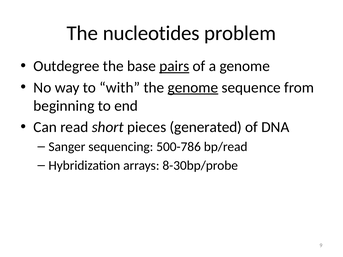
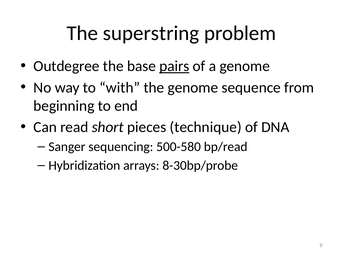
nucleotides: nucleotides -> superstring (151, 33)
genome underline: present -> none (193, 88)
generated: generated -> technique (206, 127)
500-786: 500-786 -> 500-580 (179, 147)
